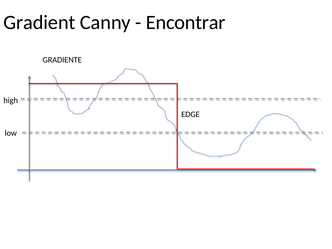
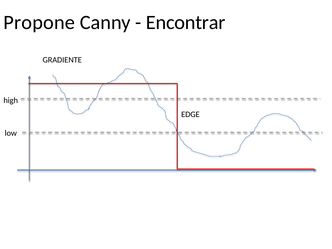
Gradient: Gradient -> Propone (39, 22)
